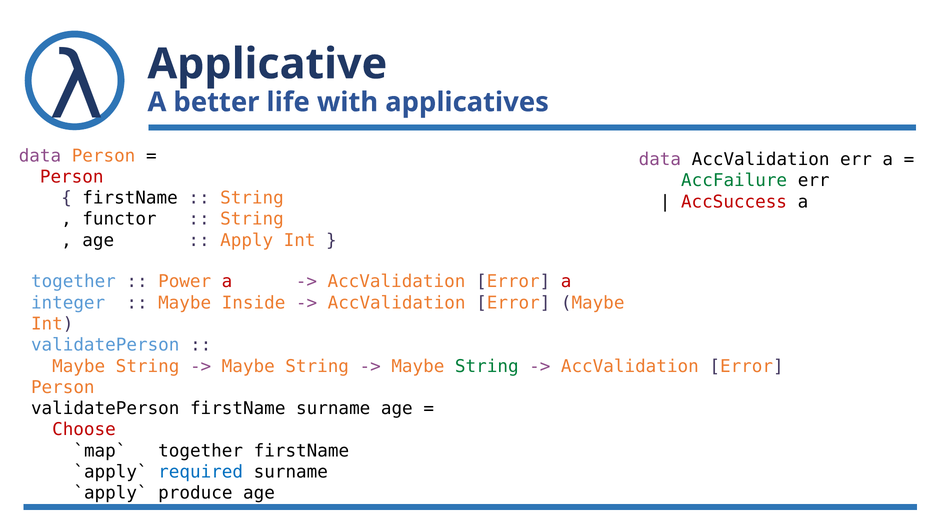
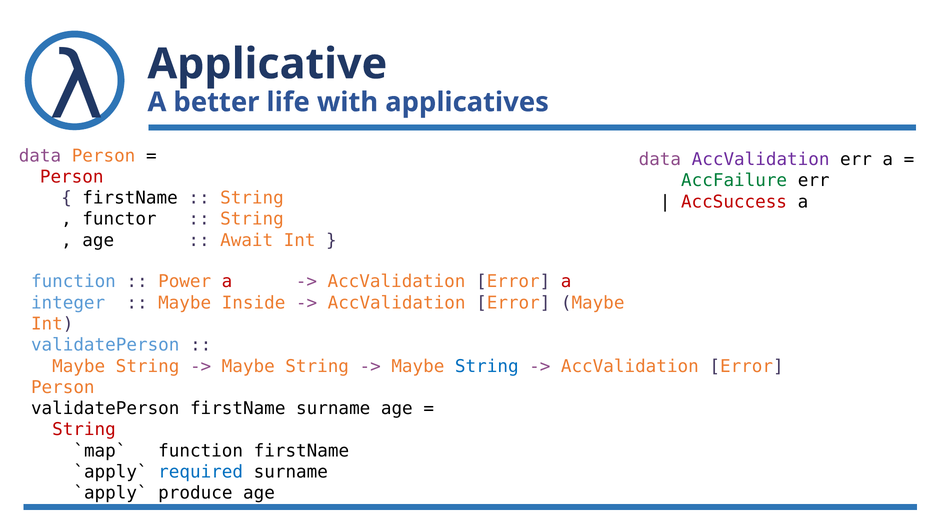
AccValidation colour: black -> purple (761, 160)
Apply: Apply -> Await (247, 241)
together: together -> function (73, 282)
String colour: green -> blue (487, 367)
Choose: Choose -> String (84, 430)
together: together -> function (201, 451)
